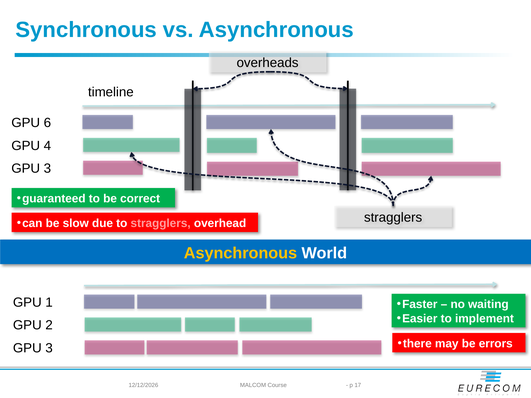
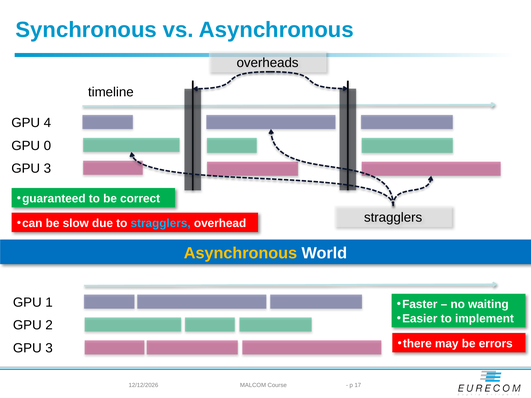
6: 6 -> 4 (47, 123)
4: 4 -> 0 (47, 146)
stragglers colour: pink -> light blue (161, 223)
